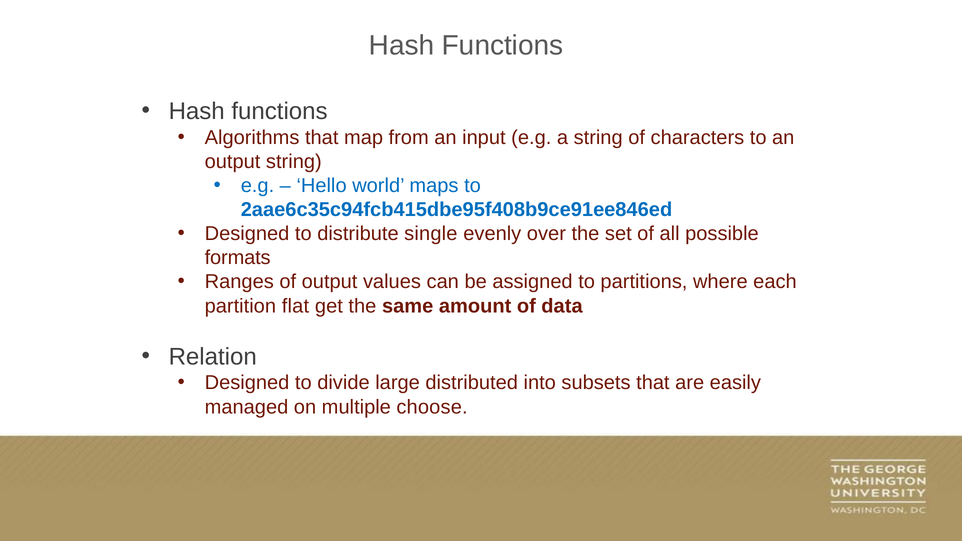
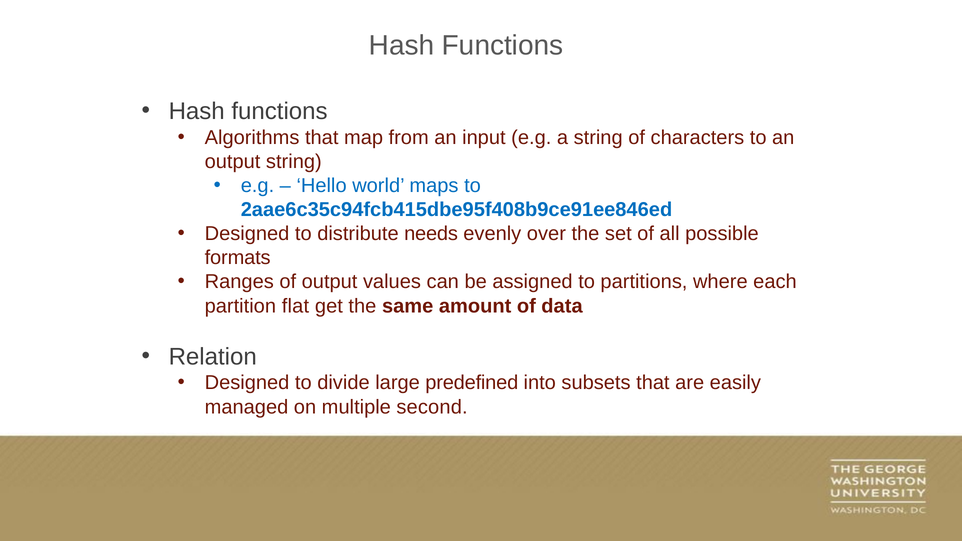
single: single -> needs (431, 234)
distributed: distributed -> predefined (472, 383)
choose: choose -> second (432, 407)
